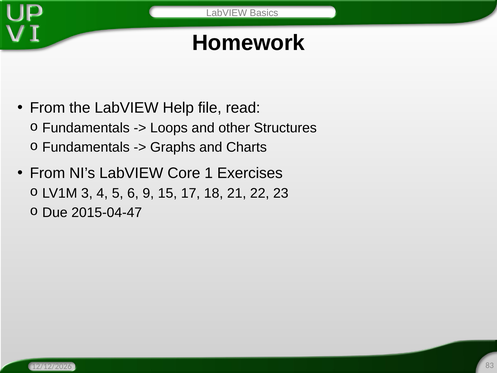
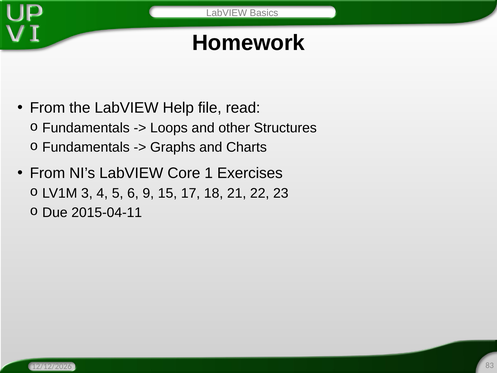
2015-04-47: 2015-04-47 -> 2015-04-11 (107, 212)
